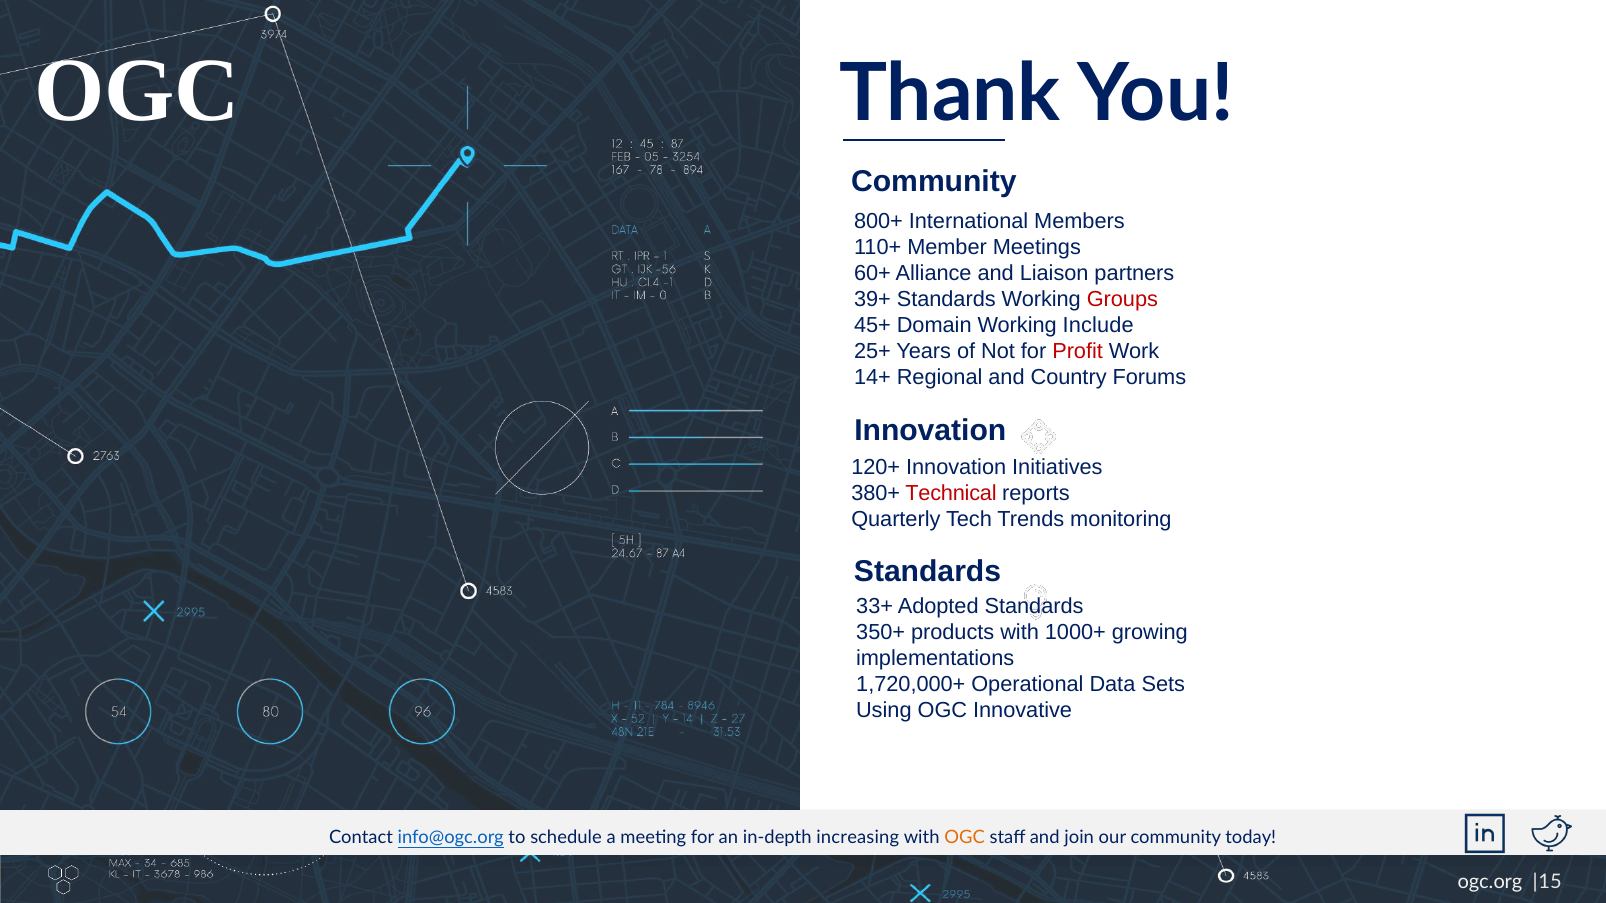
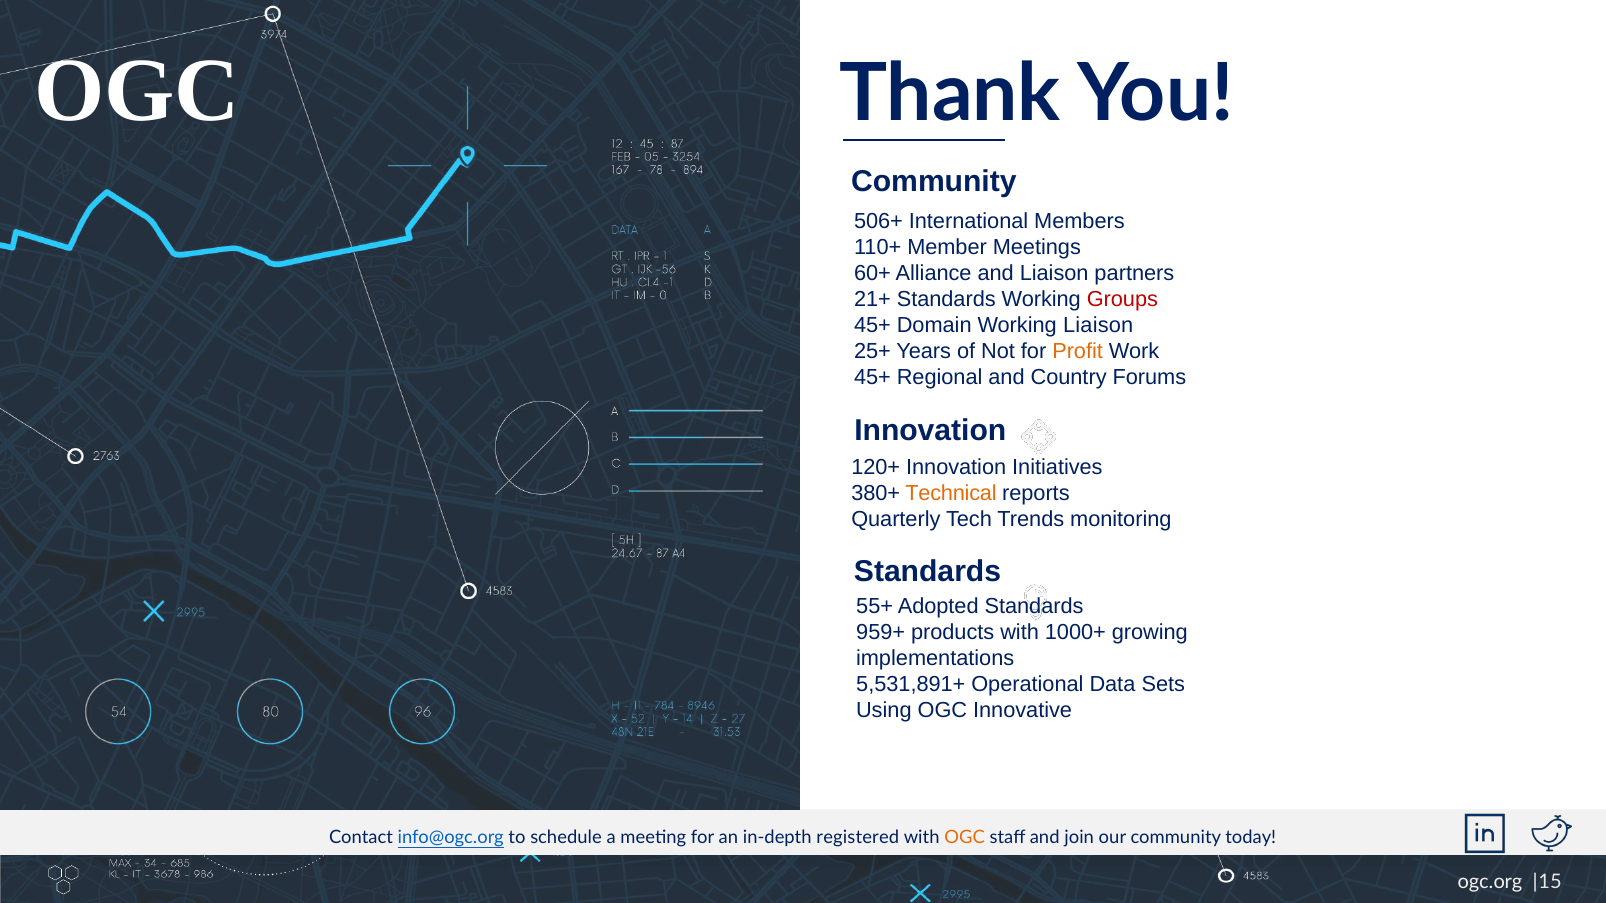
800+: 800+ -> 506+ (878, 221)
39+: 39+ -> 21+ (872, 299)
Working Include: Include -> Liaison (1098, 326)
Profit colour: red -> orange (1078, 352)
14+: 14+ -> 45+ (872, 378)
Technical colour: red -> orange (951, 494)
33+: 33+ -> 55+ (875, 606)
350+: 350+ -> 959+ (881, 632)
1,720,000+: 1,720,000+ -> 5,531,891+ (911, 685)
increasing: increasing -> registered (858, 837)
